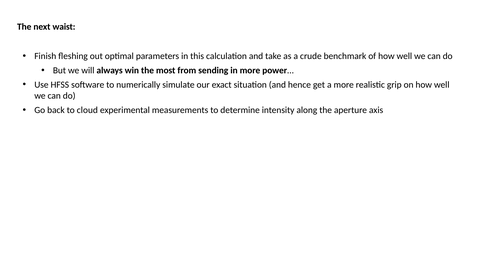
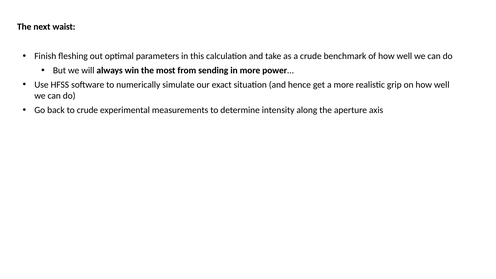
to cloud: cloud -> crude (87, 110)
